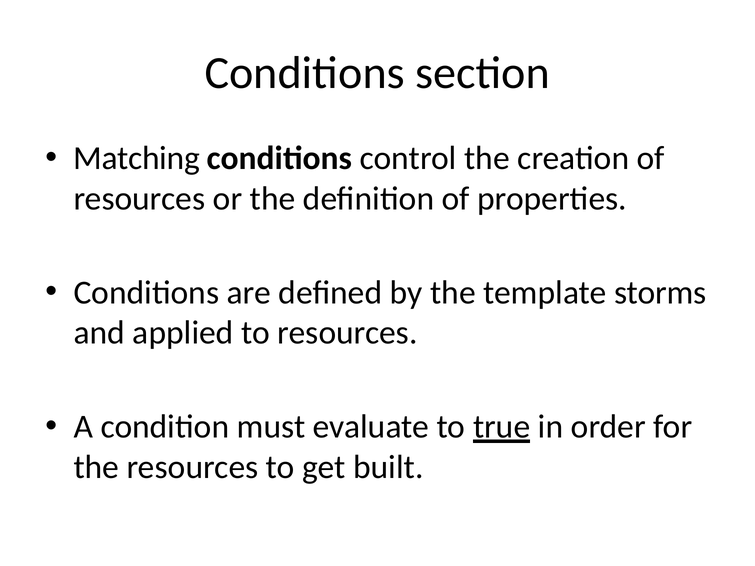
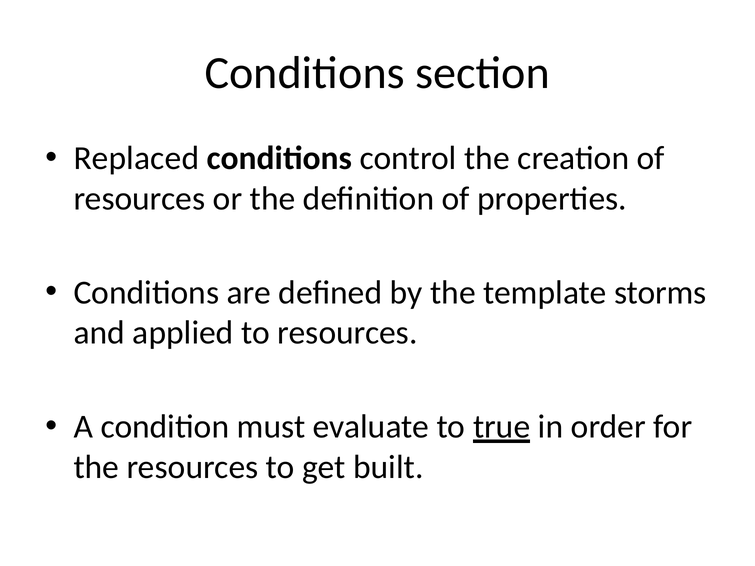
Matching: Matching -> Replaced (136, 158)
